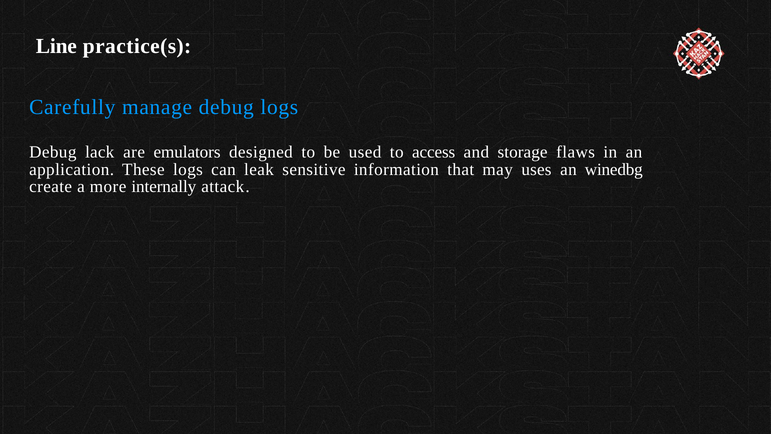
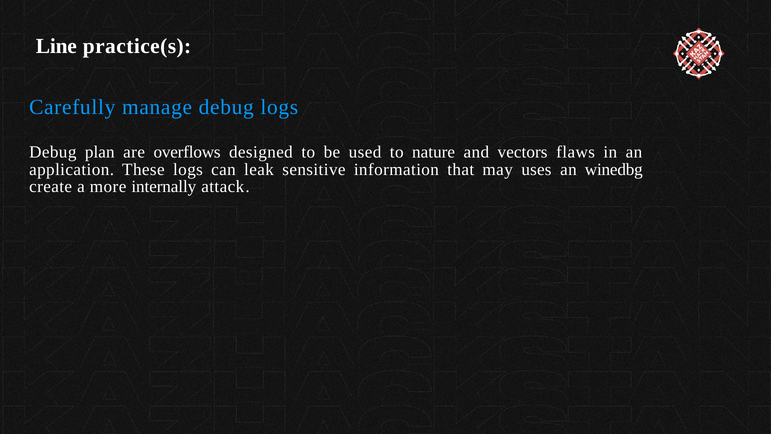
lack: lack -> plan (100, 152)
emulators: emulators -> overflows (187, 152)
access: access -> nature (434, 152)
storage: storage -> vectors (523, 152)
